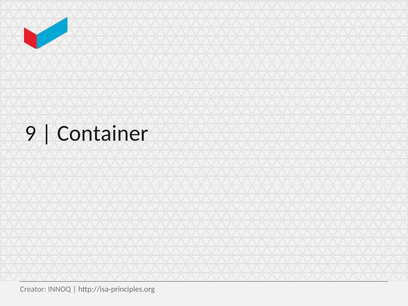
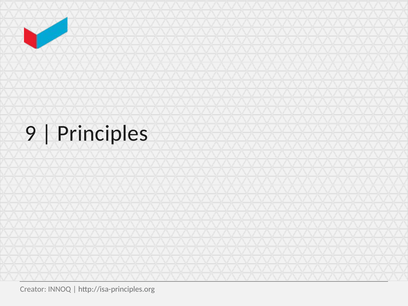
Container: Container -> Principles (103, 133)
